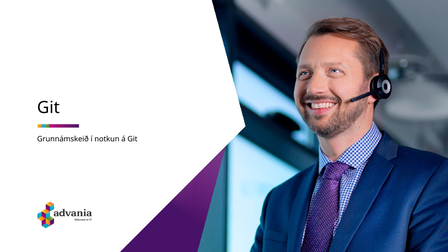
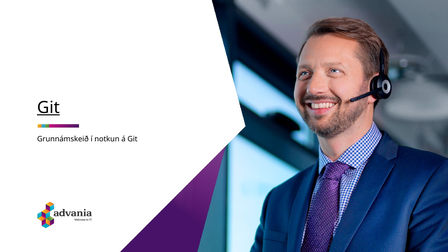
Git underline: none -> present (48, 108)
